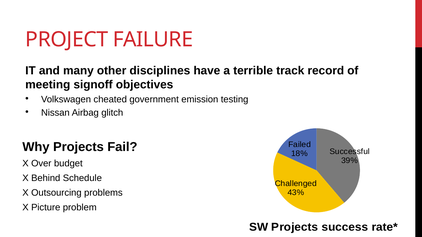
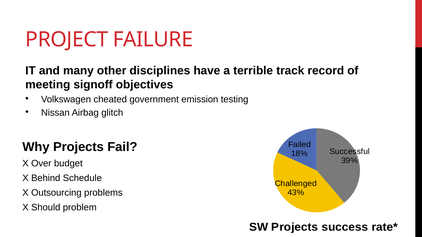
Picture: Picture -> Should (46, 208)
